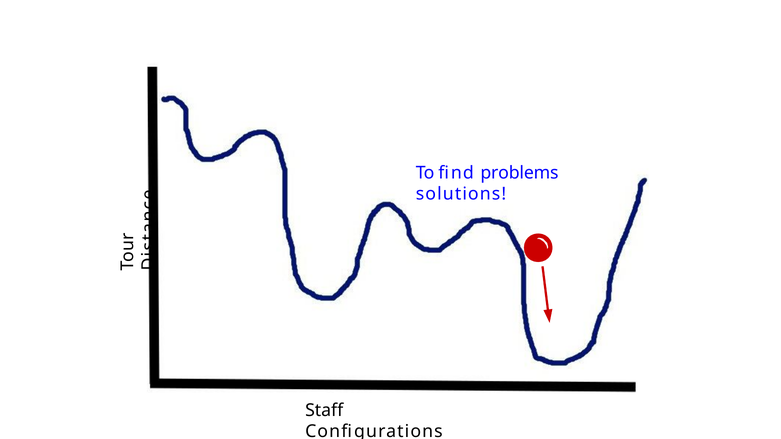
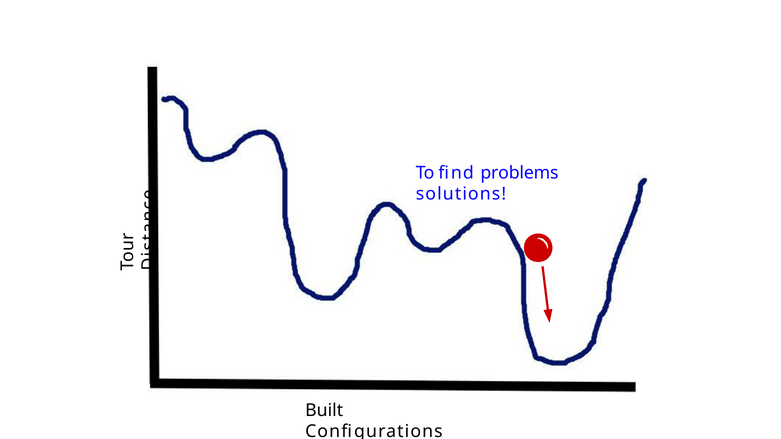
Staff: Staff -> Built (324, 411)
